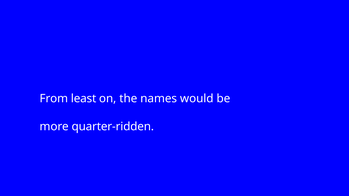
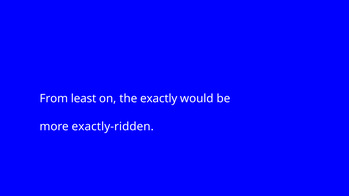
names: names -> exactly (159, 99)
quarter-ridden: quarter-ridden -> exactly-ridden (113, 127)
